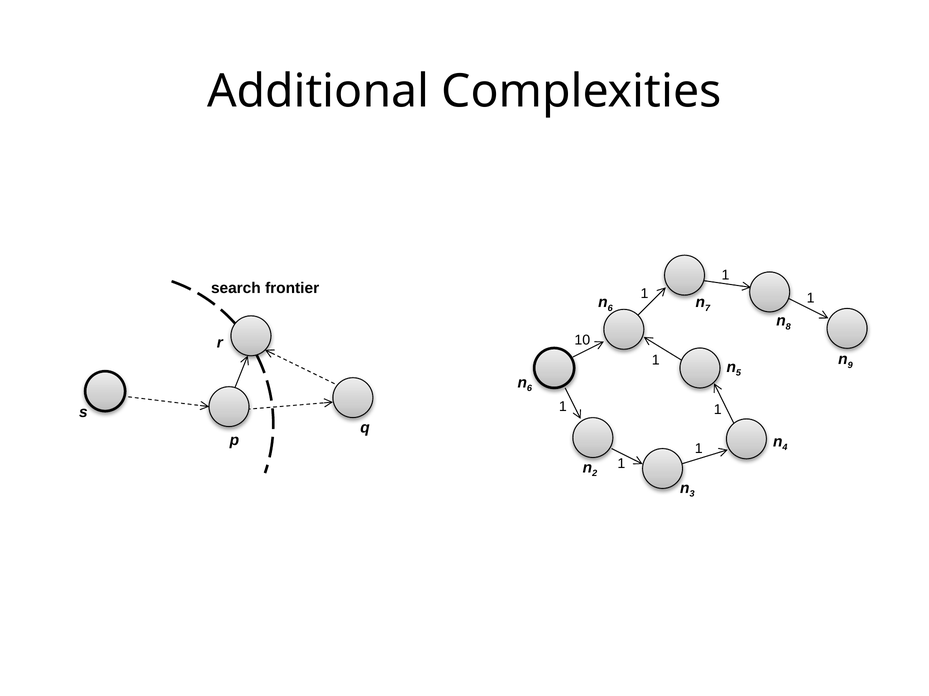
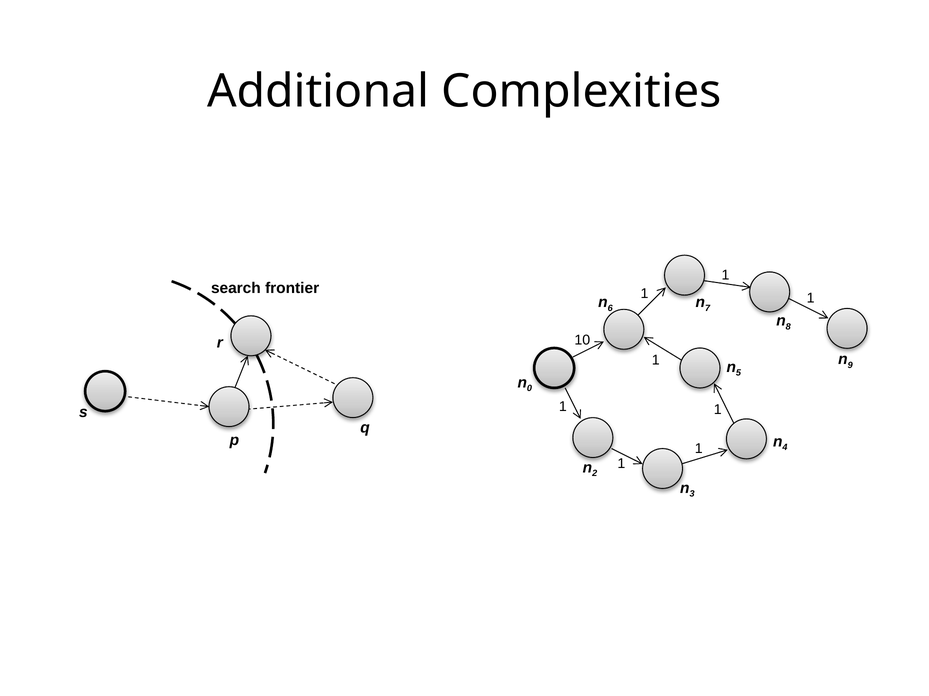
6: 6 -> 0 (529, 389)
